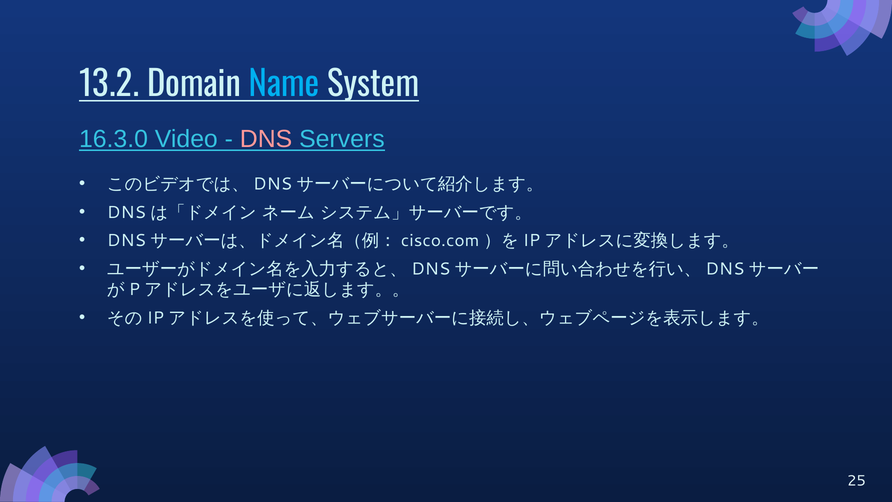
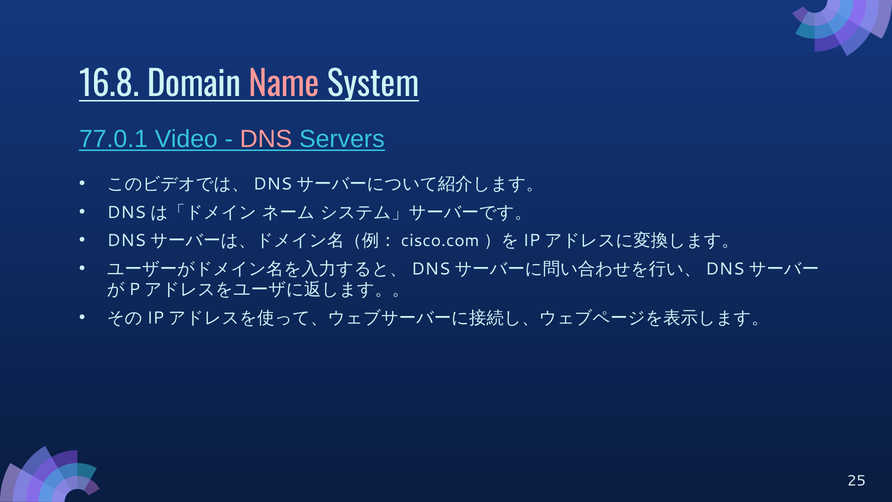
13.2: 13.2 -> 16.8 (109, 85)
Name colour: light blue -> pink (284, 85)
16.3.0: 16.3.0 -> 77.0.1 (113, 139)
